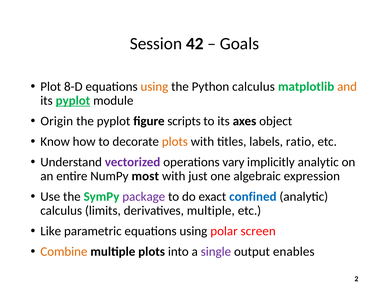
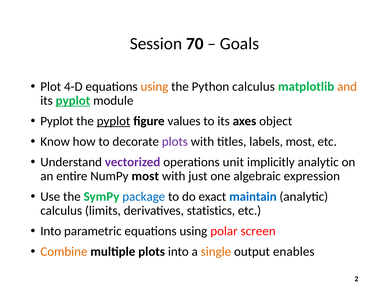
42: 42 -> 70 (195, 44)
8-D: 8-D -> 4-D (73, 87)
Origin: Origin -> Pyplot (57, 121)
pyplot underline: none -> present (114, 121)
scripts: scripts -> values (184, 121)
plots colour: orange -> purple (175, 141)
labels ratio: ratio -> most (300, 141)
vary: vary -> unit (233, 162)
package colour: purple -> blue (144, 196)
confined: confined -> maintain (253, 196)
derivatives multiple: multiple -> statistics (211, 210)
Like: Like -> Into (51, 231)
single colour: purple -> orange (216, 251)
